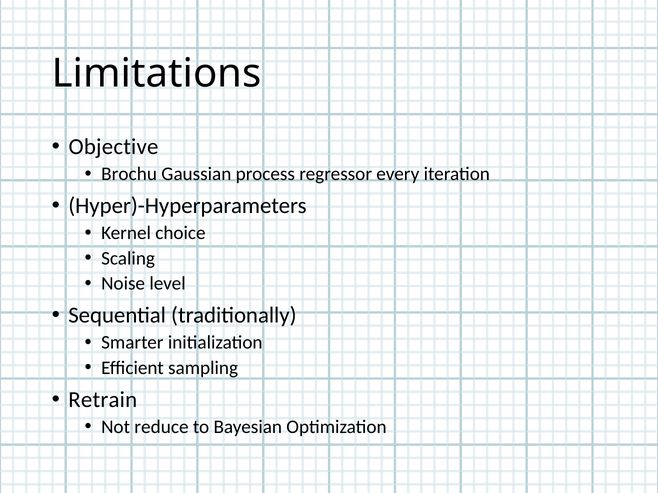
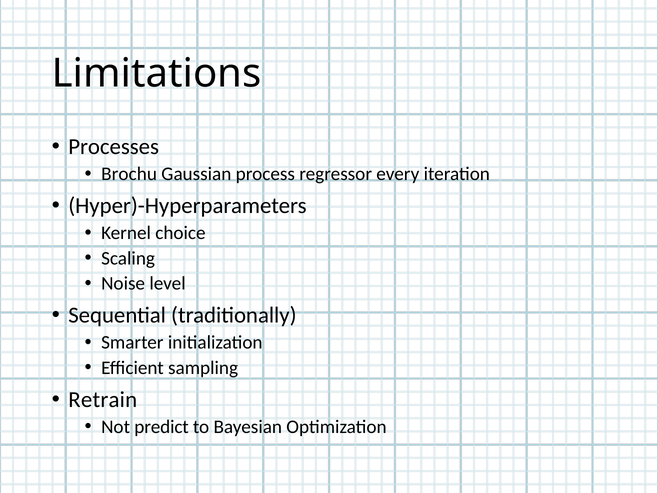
Objective: Objective -> Processes (114, 147)
reduce: reduce -> predict (162, 427)
